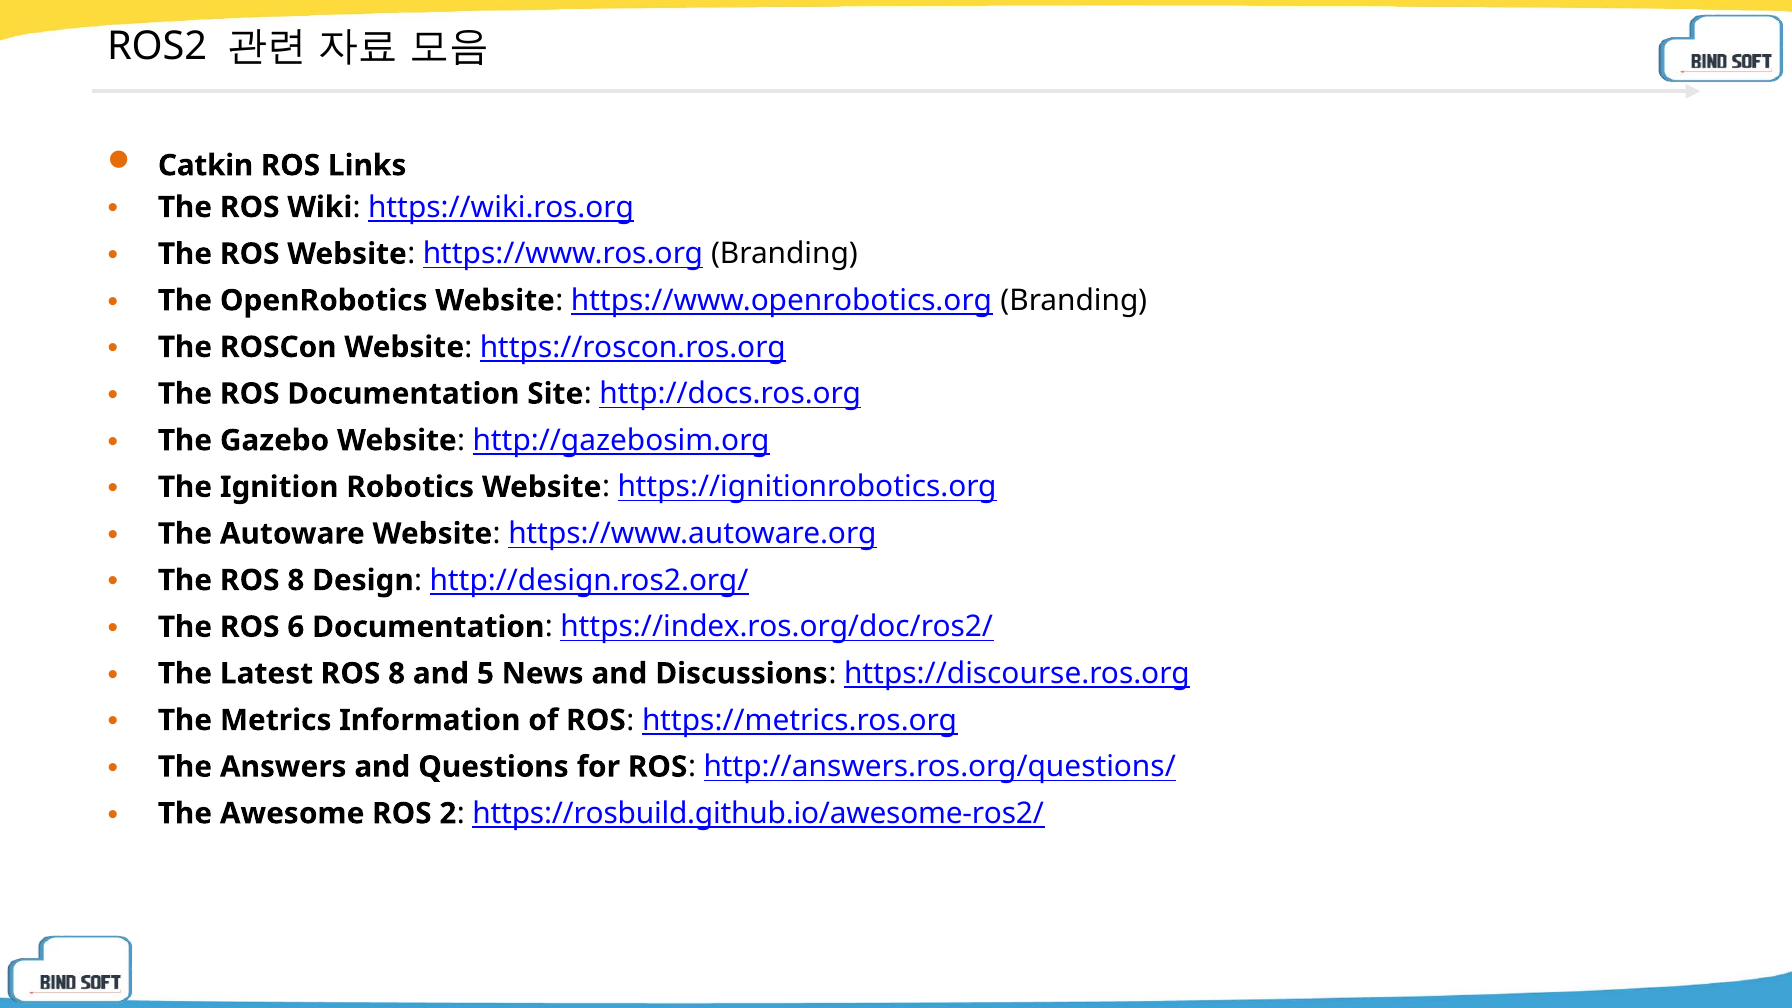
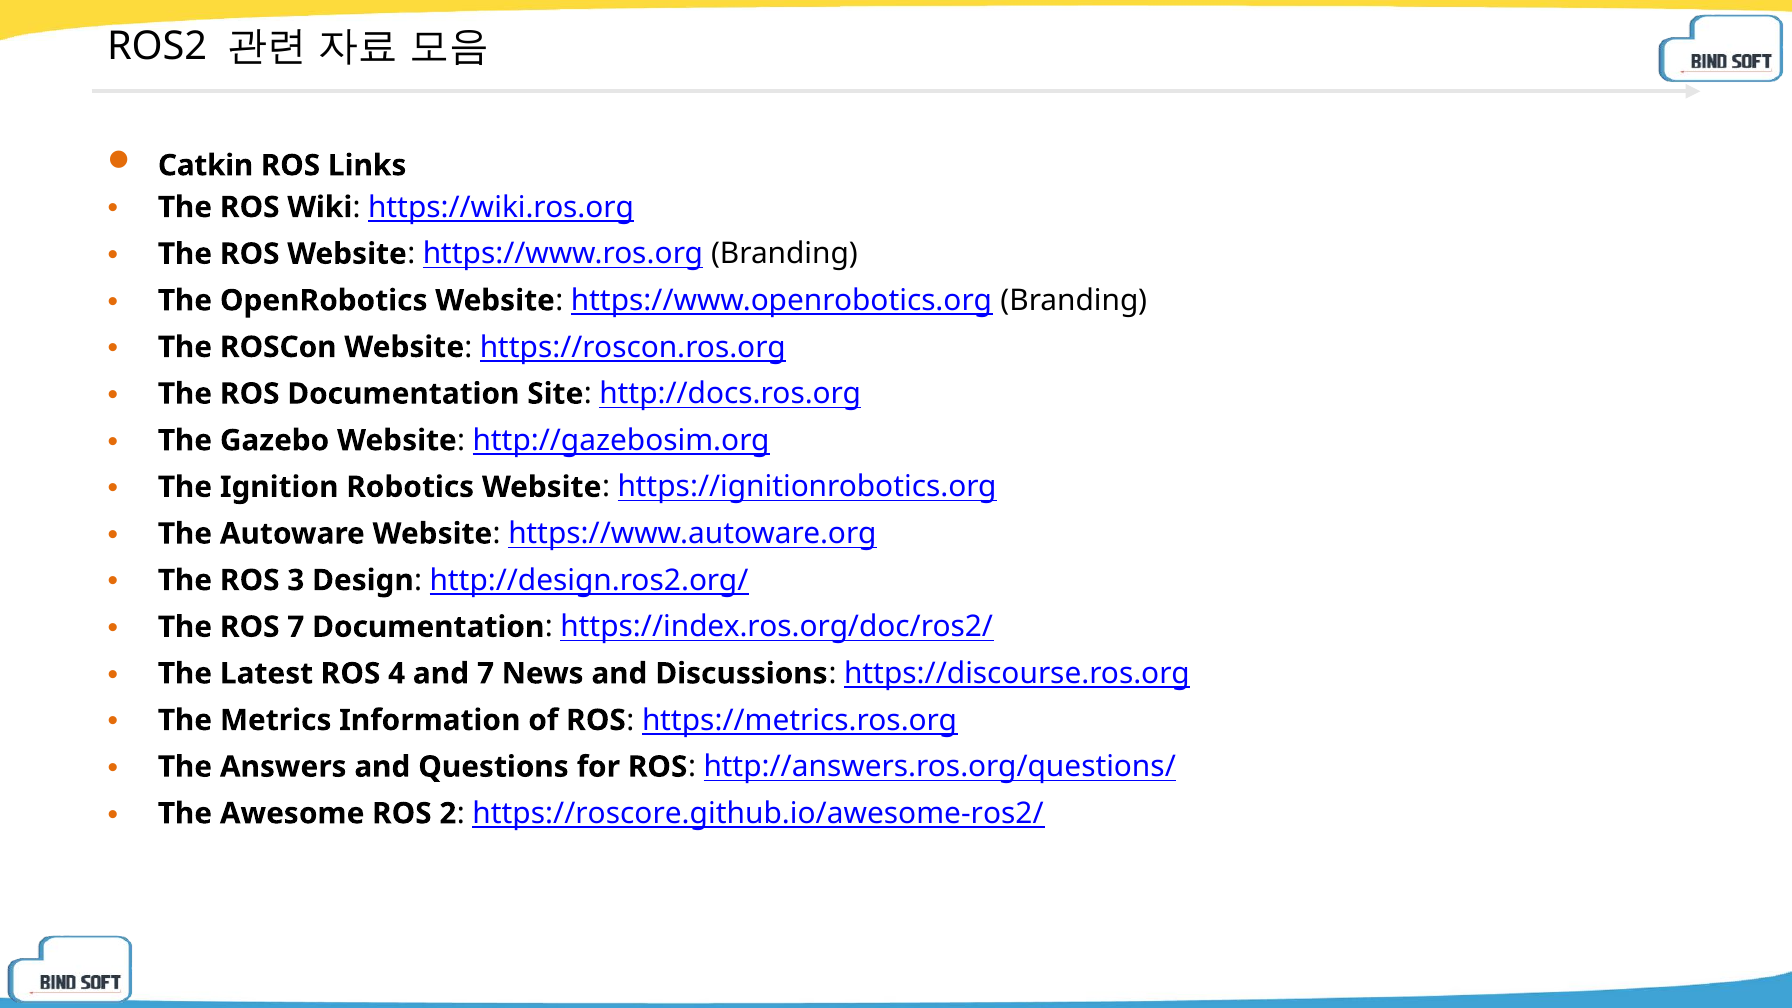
The ROS 8: 8 -> 3 (296, 580)
ROS 6: 6 -> 7 (296, 627)
Latest ROS 8: 8 -> 4 (397, 674)
and 5: 5 -> 7 (485, 674)
https://rosbuild.github.io/awesome-ros2/: https://rosbuild.github.io/awesome-ros2/ -> https://roscore.github.io/awesome-ros2/ (758, 814)
